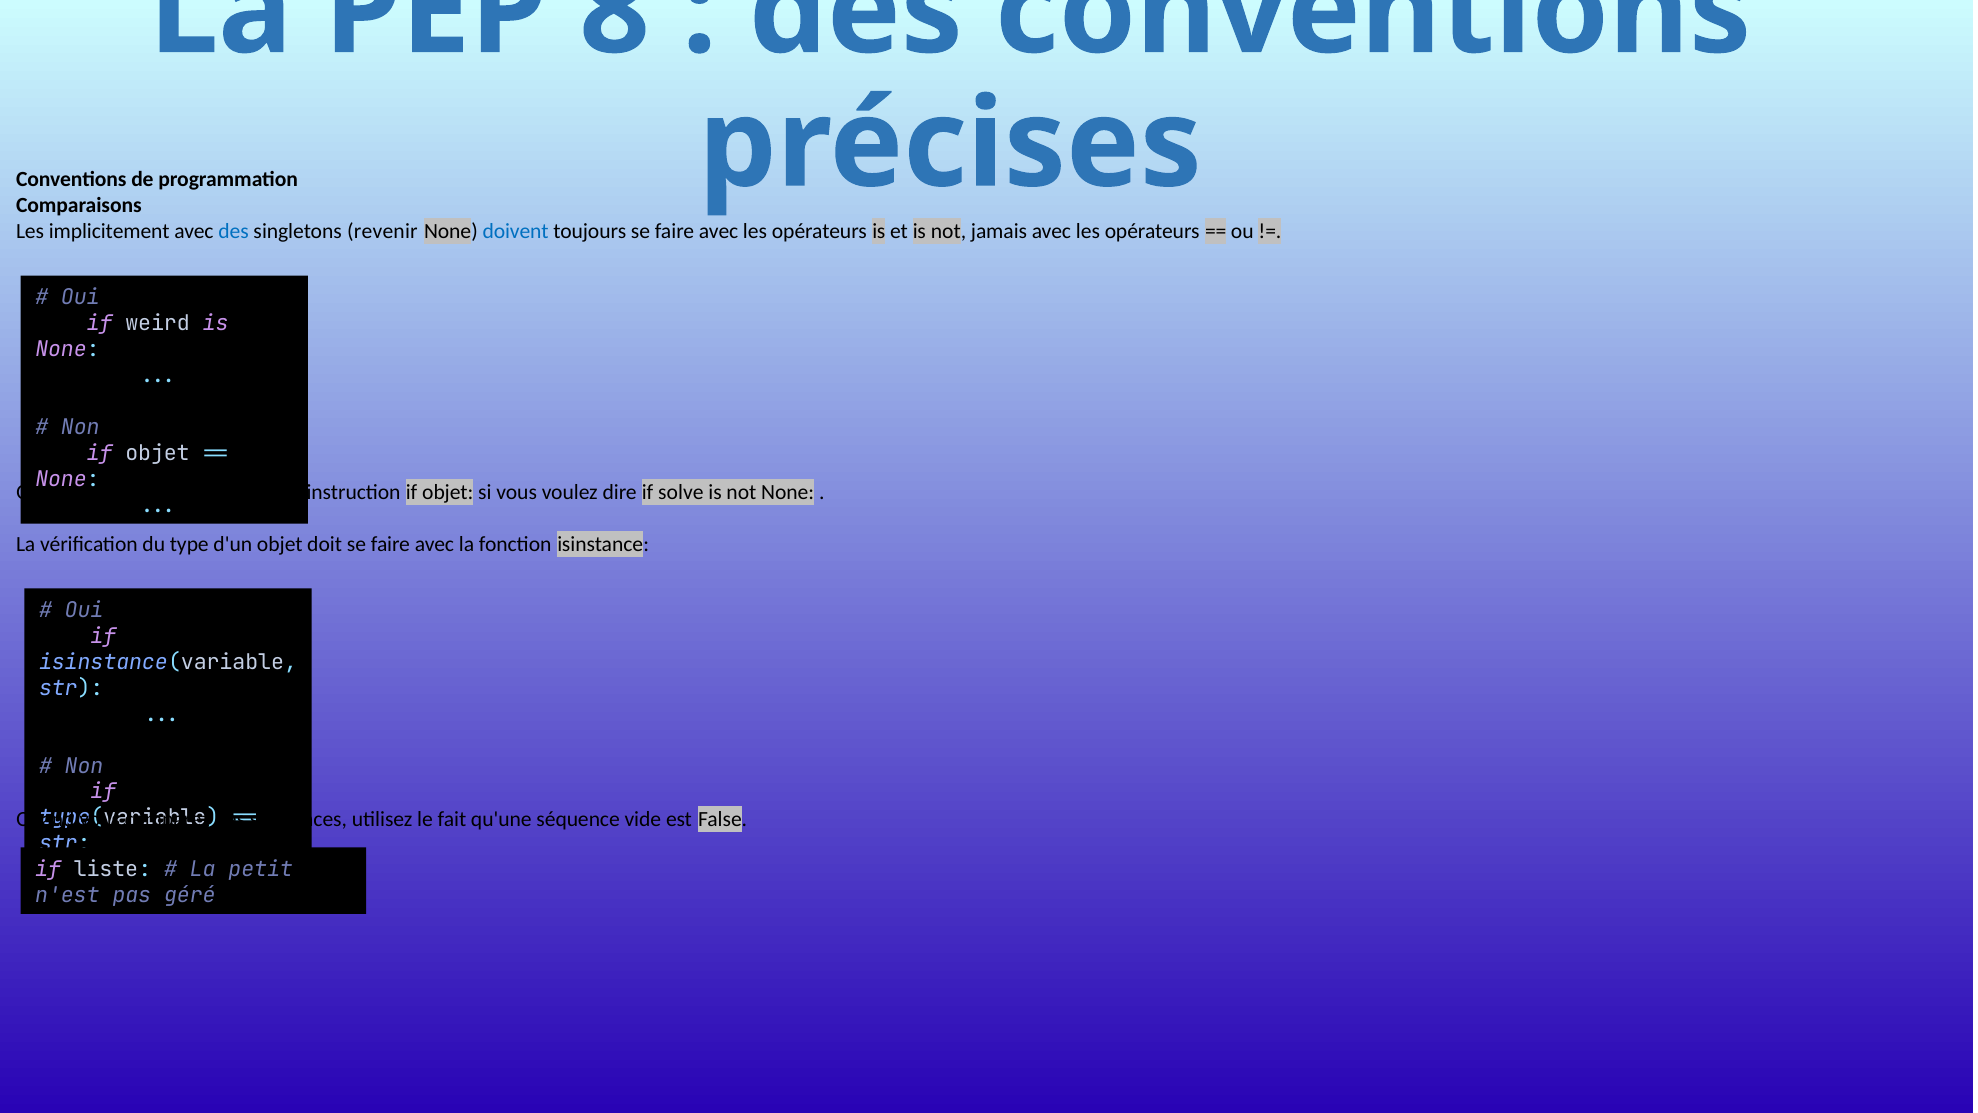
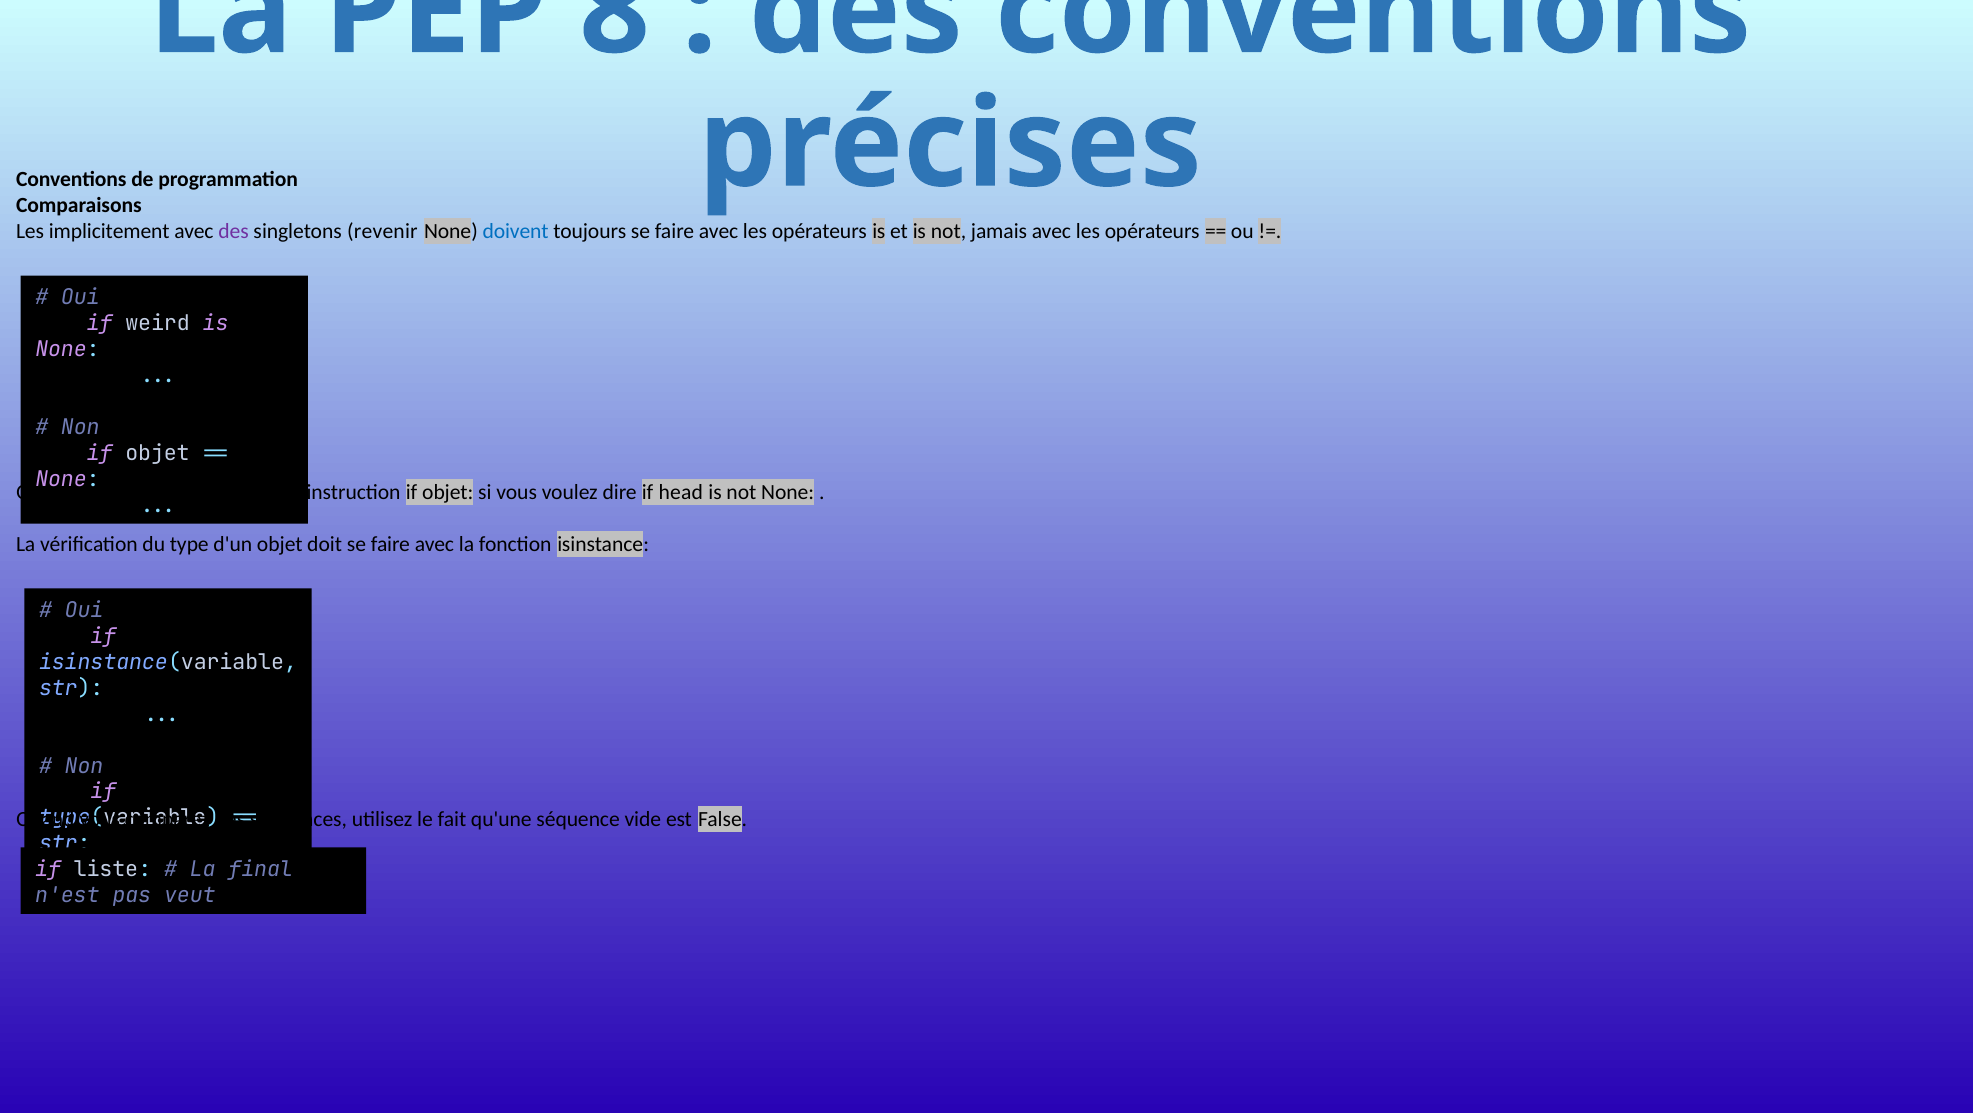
des colour: blue -> purple (234, 231)
solve: solve -> head (681, 492)
petit: petit -> final (261, 869)
géré: géré -> veut (190, 895)
